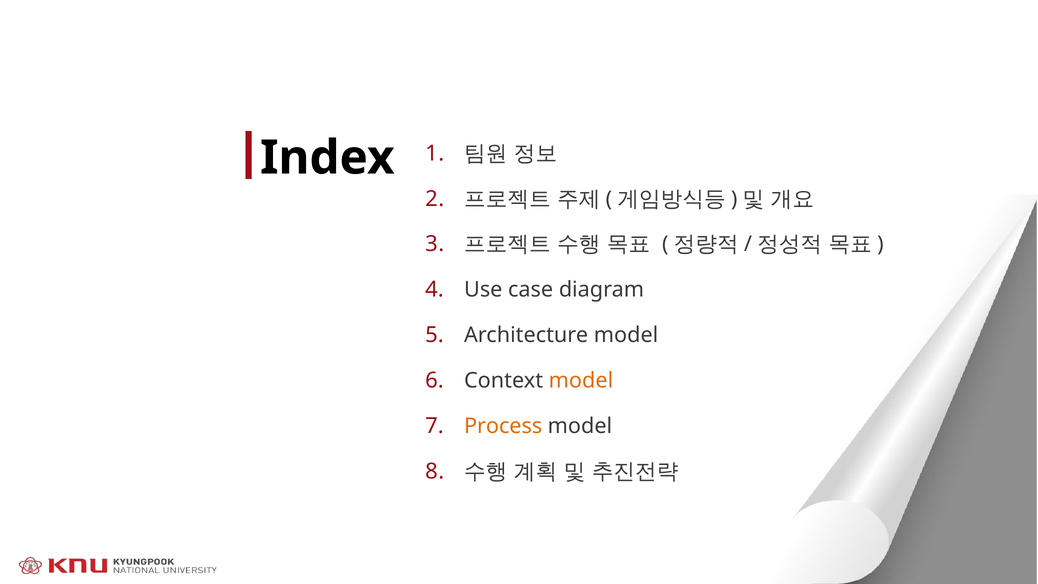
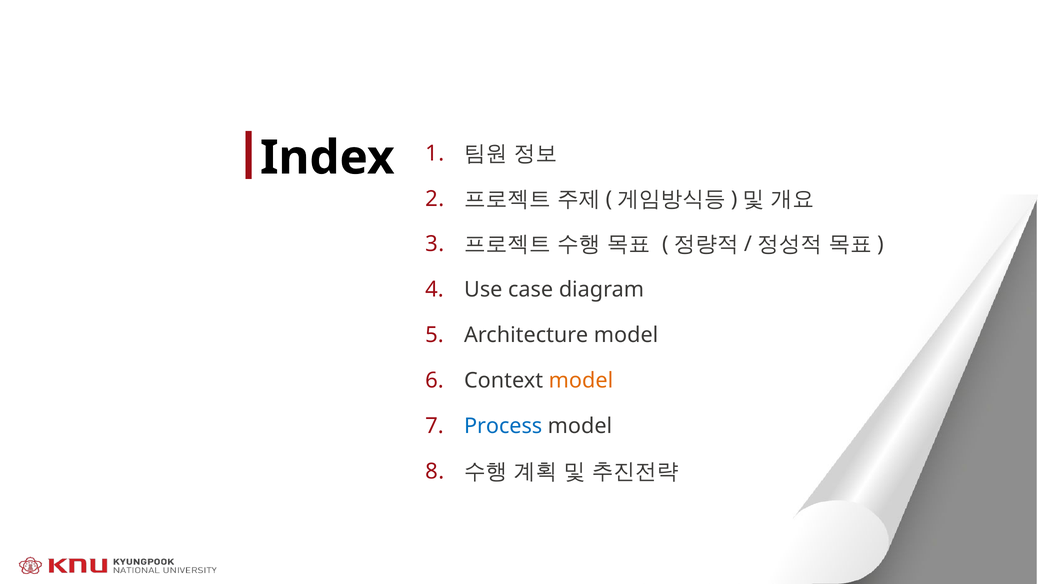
Process colour: orange -> blue (503, 426)
